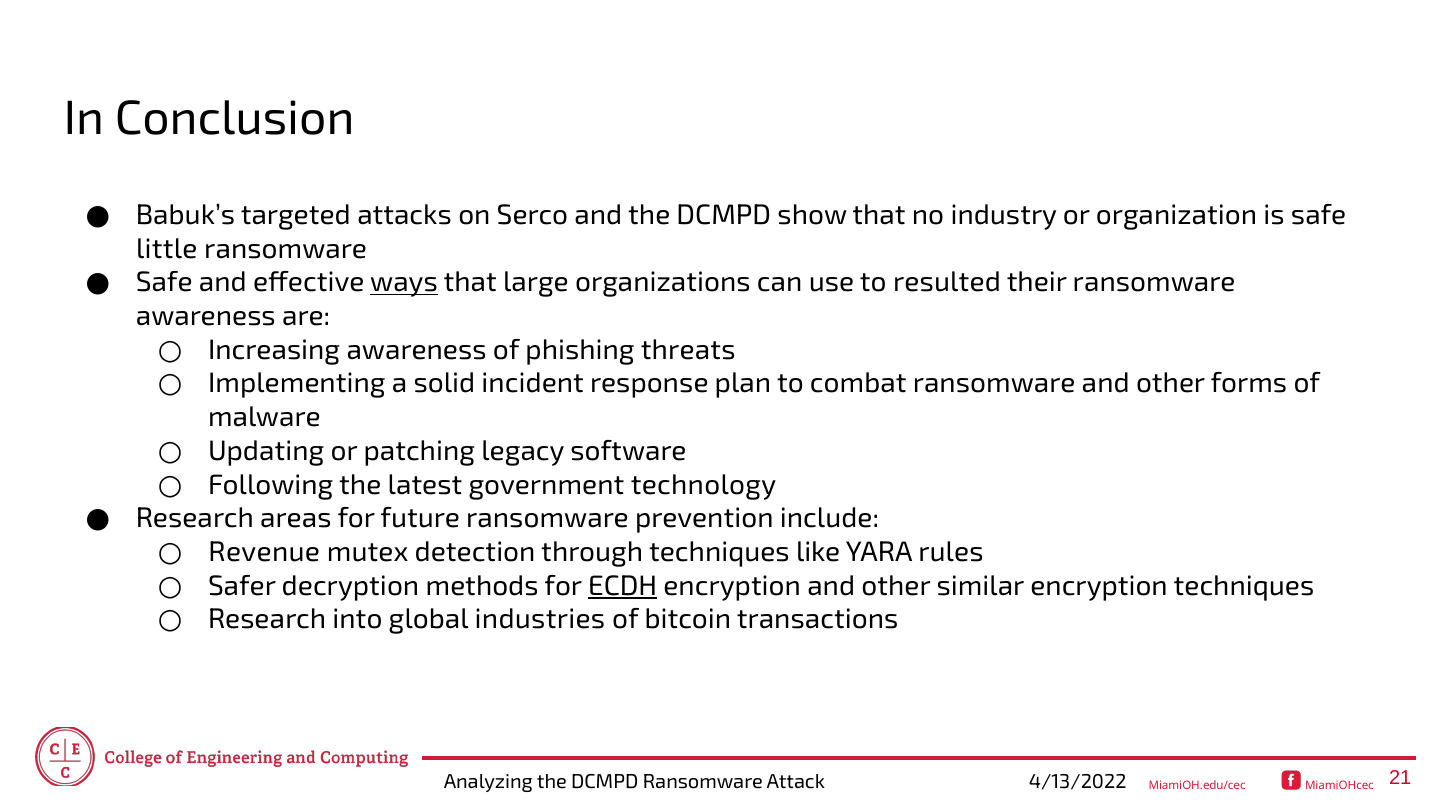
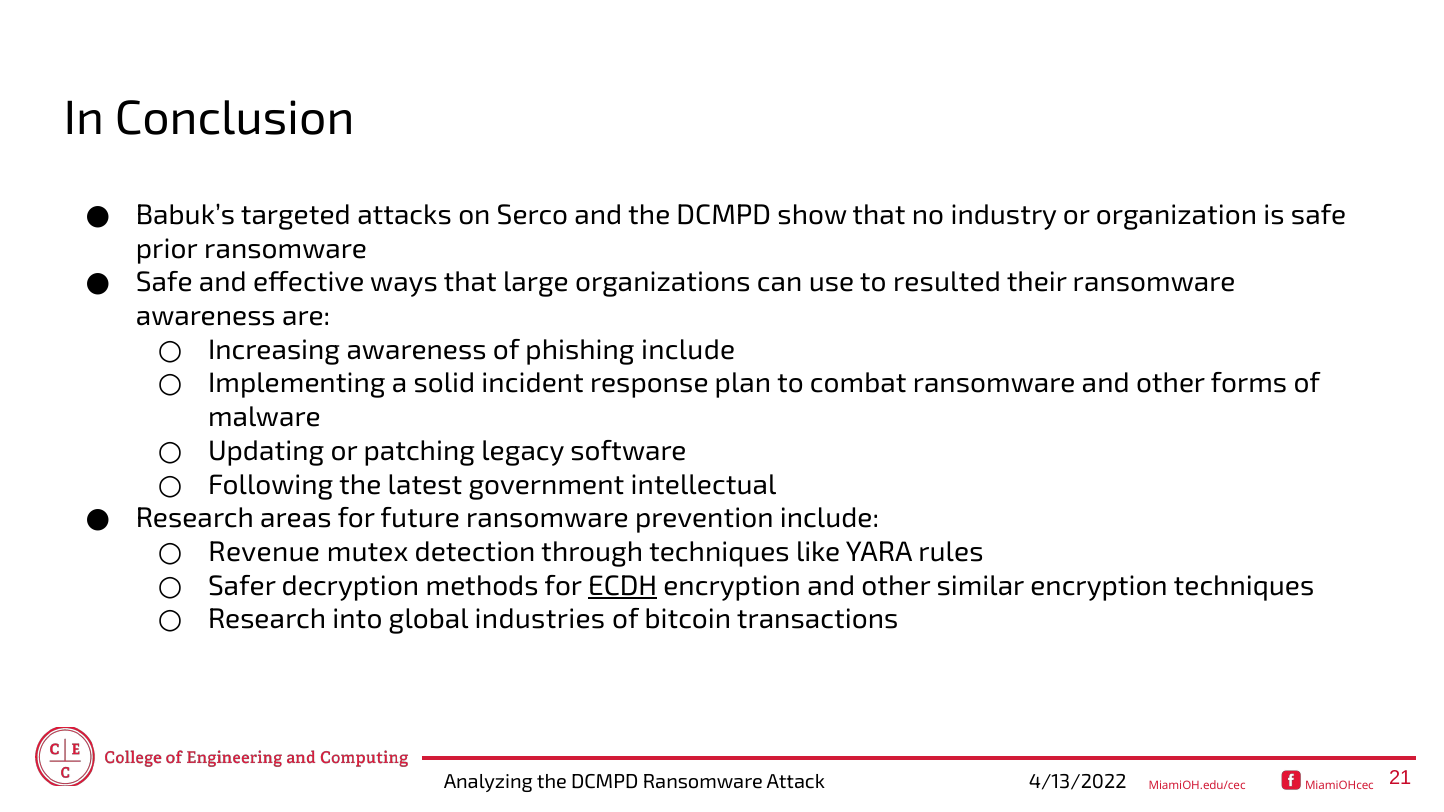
little: little -> prior (167, 249)
ways underline: present -> none (404, 283)
phishing threats: threats -> include (688, 350)
technology: technology -> intellectual (704, 485)
